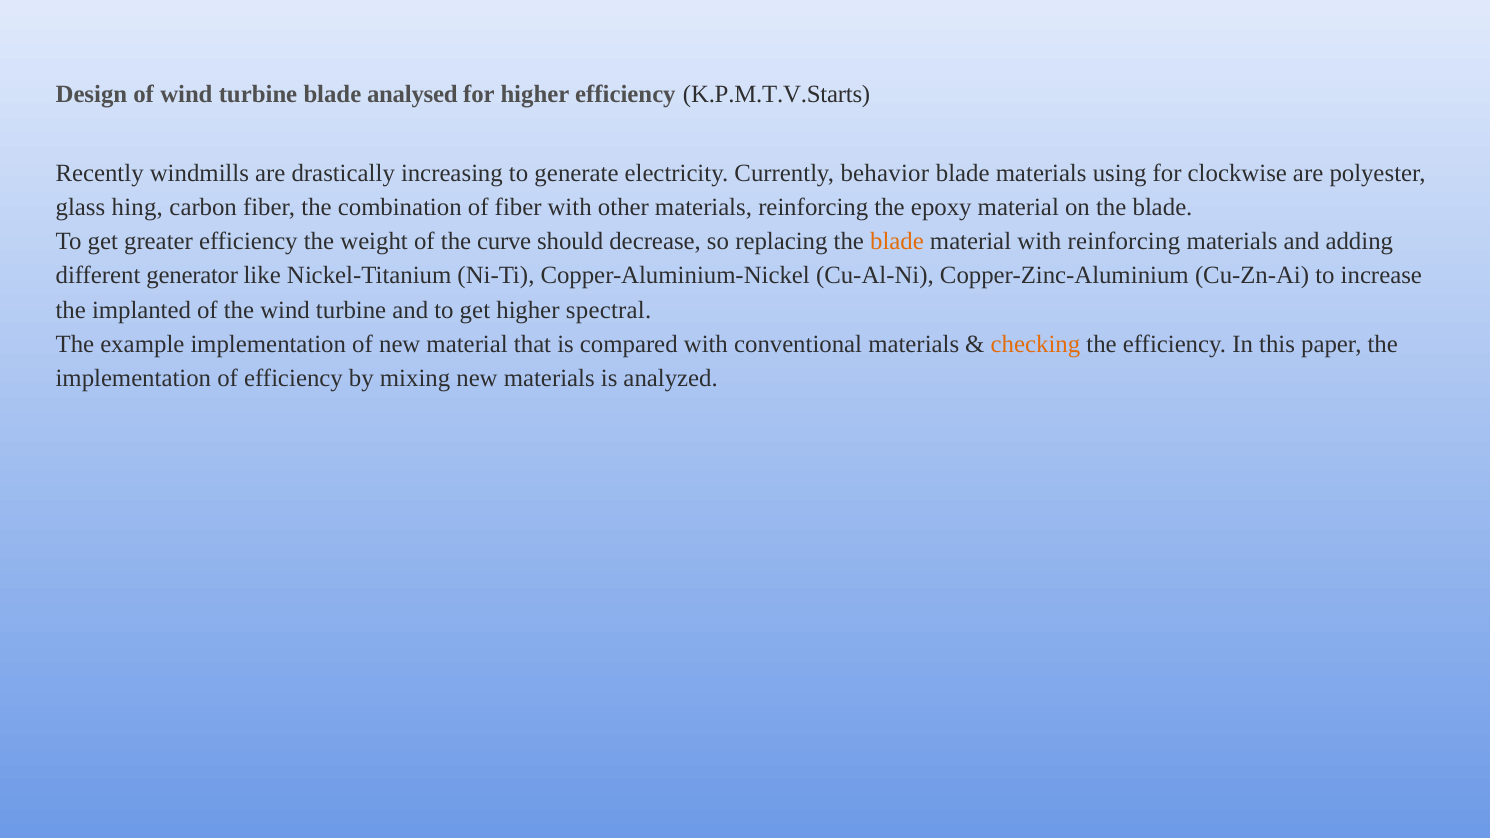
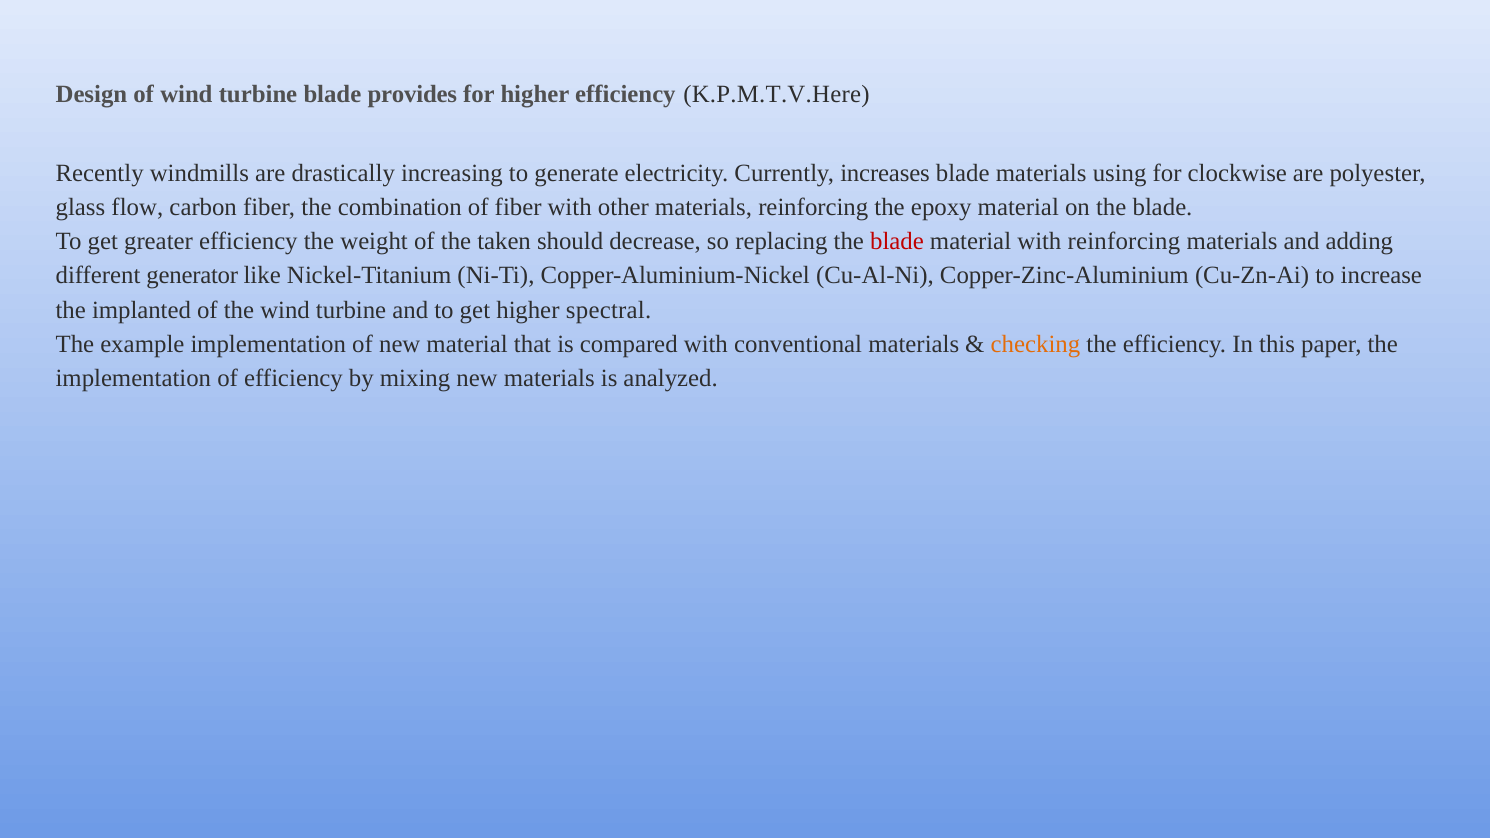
analysed: analysed -> provides (412, 95)
K.P.M.T.V.Starts: K.P.M.T.V.Starts -> K.P.M.T.V.Here (776, 95)
behavior: behavior -> increases (885, 173)
hing: hing -> flow (137, 207)
curve: curve -> taken (504, 241)
blade colour: orange -> red (897, 241)
